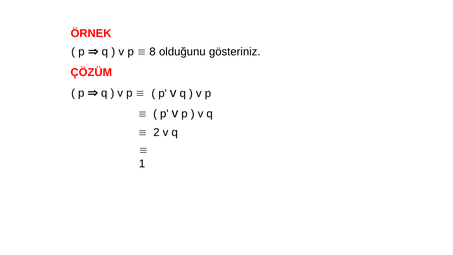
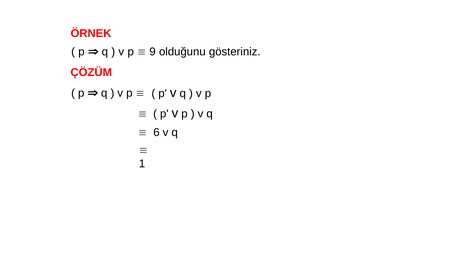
8: 8 -> 9 (153, 52)
2: 2 -> 6 (156, 132)
